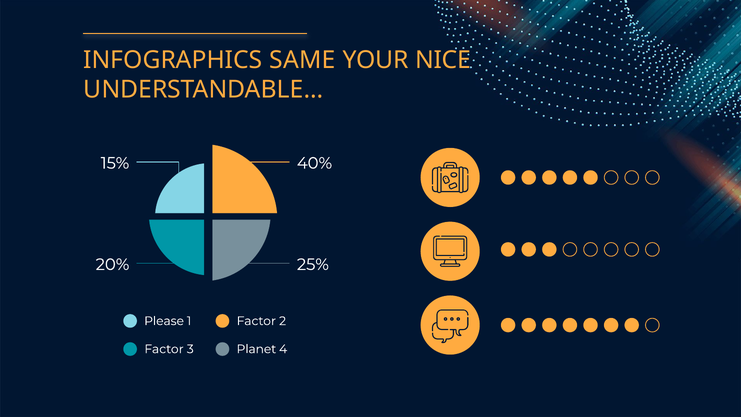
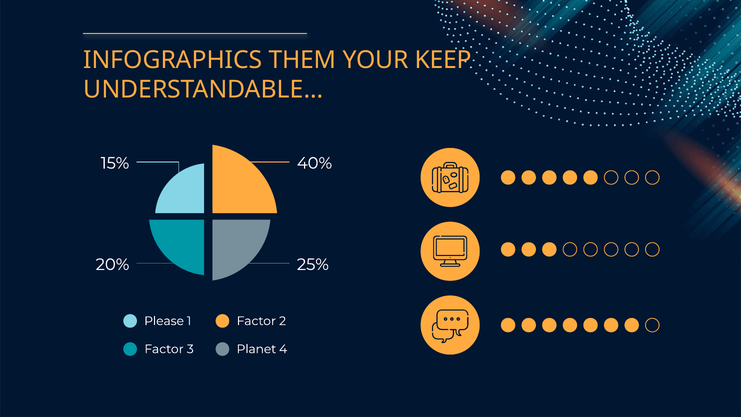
SAME: SAME -> THEM (303, 60)
NICE: NICE -> KEEP (443, 60)
